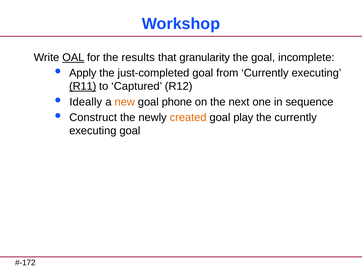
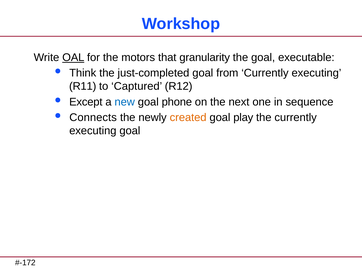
results: results -> motors (138, 57)
incomplete: incomplete -> executable (306, 57)
Apply: Apply -> Think (83, 73)
R11 underline: present -> none (83, 86)
Ideally: Ideally -> Except (86, 102)
new colour: orange -> blue (125, 102)
Construct: Construct -> Connects (93, 117)
